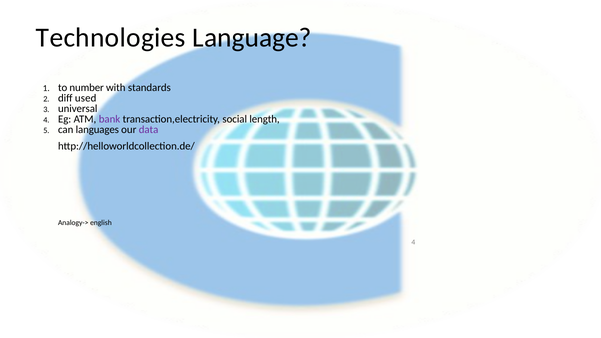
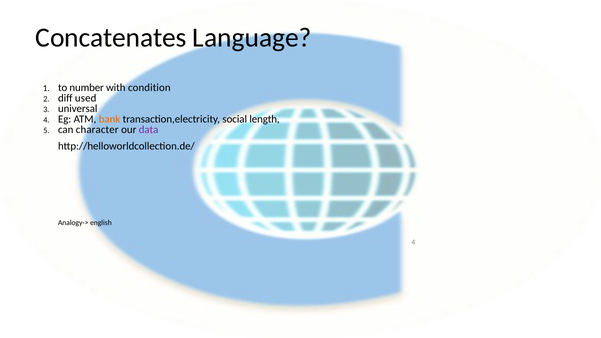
Technologies: Technologies -> Concatenates (111, 38)
standards: standards -> condition (149, 88)
bank colour: purple -> orange (110, 119)
languages: languages -> character (97, 130)
